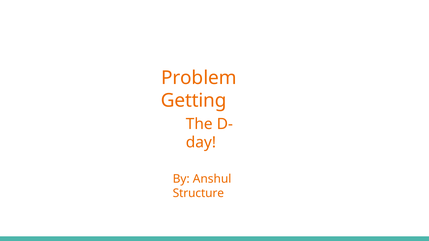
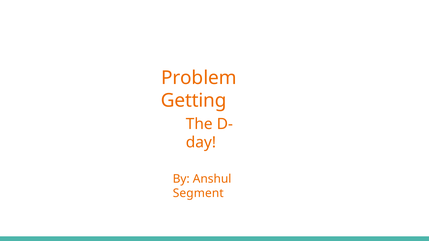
Structure: Structure -> Segment (198, 193)
